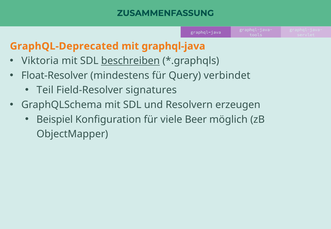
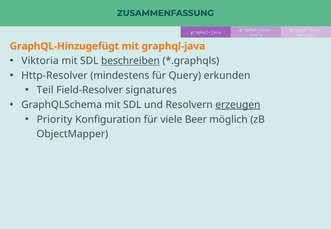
GraphQL-Deprecated: GraphQL-Deprecated -> GraphQL-Hinzugefügt (64, 46)
Float-Resolver: Float-Resolver -> Http-Resolver (54, 76)
verbindet: verbindet -> erkunden (227, 76)
erzeugen underline: none -> present (238, 105)
Beispiel: Beispiel -> Priority (55, 120)
